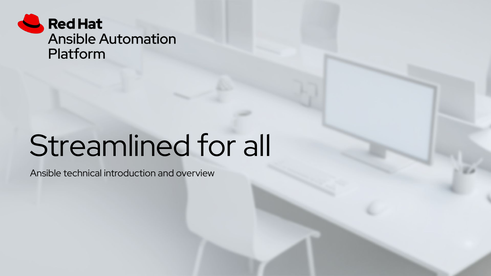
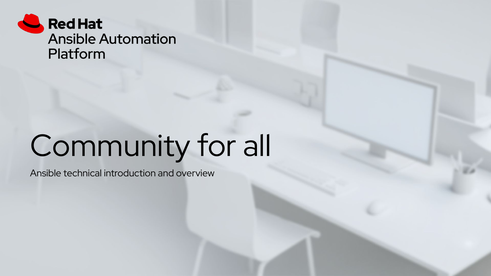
Streamlined: Streamlined -> Community (110, 146)
